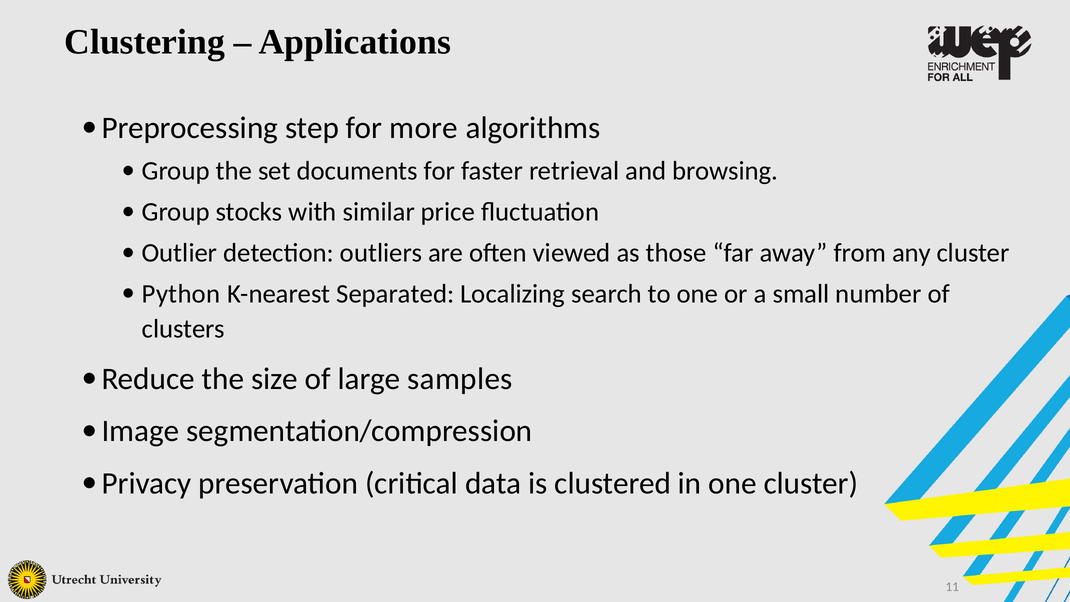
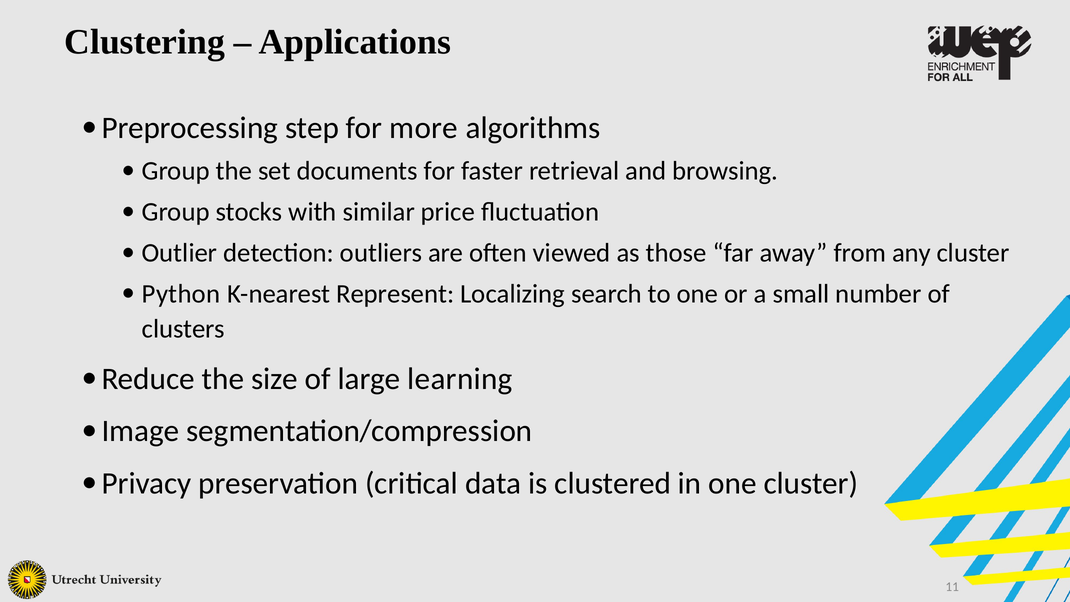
Separated: Separated -> Represent (395, 294)
samples: samples -> learning (460, 379)
